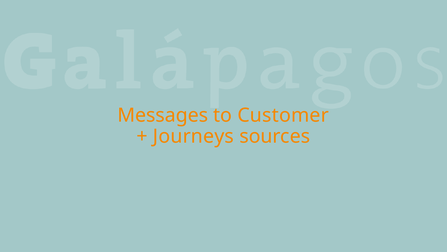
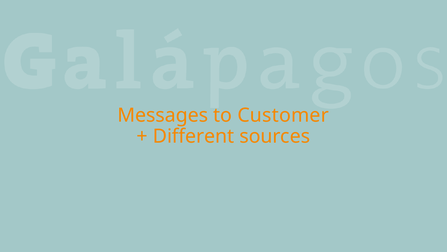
Journeys: Journeys -> Different (194, 136)
